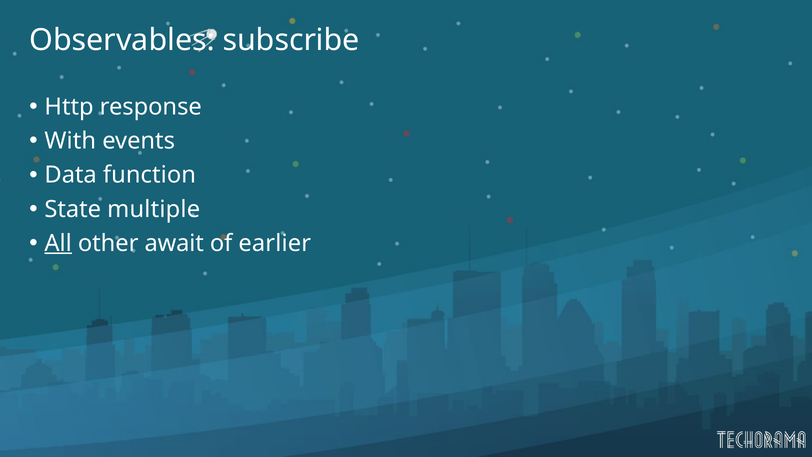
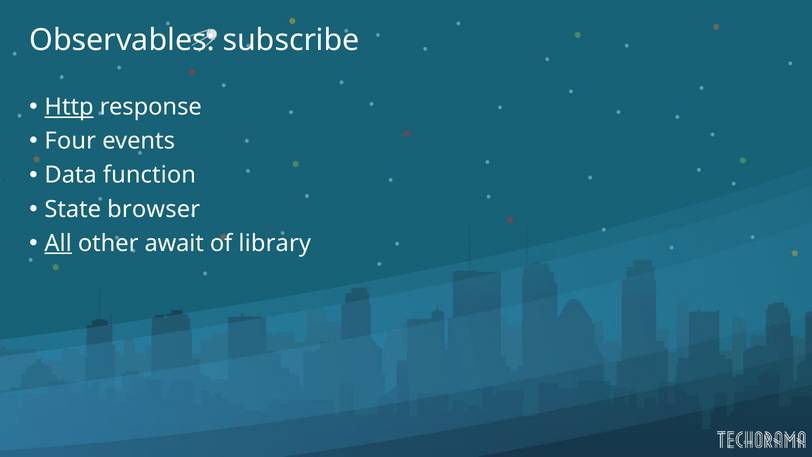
Http underline: none -> present (69, 107)
With: With -> Four (70, 141)
multiple: multiple -> browser (154, 209)
earlier: earlier -> library (275, 243)
